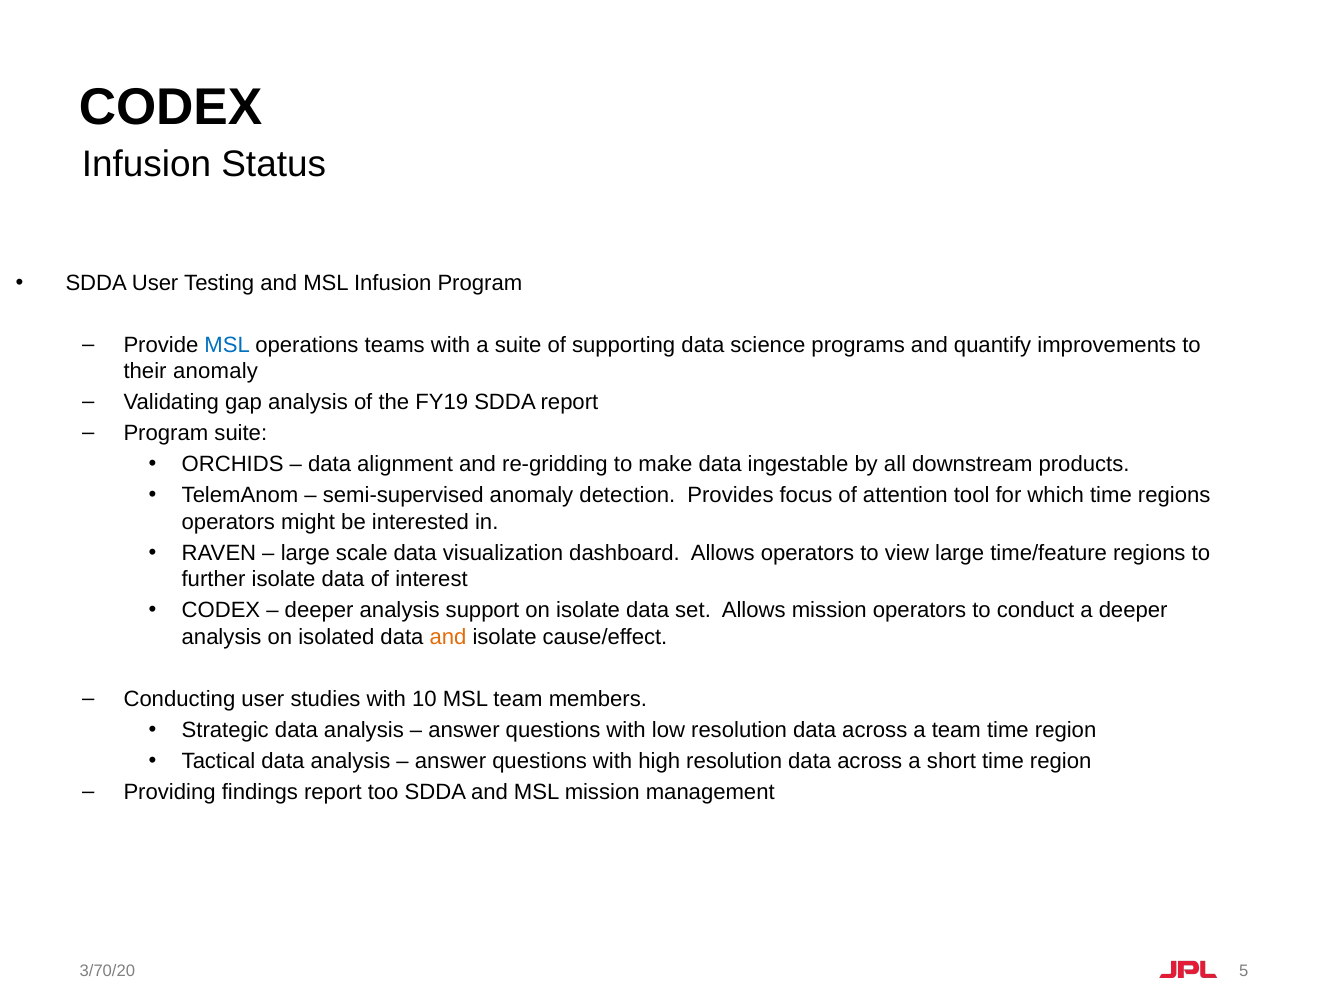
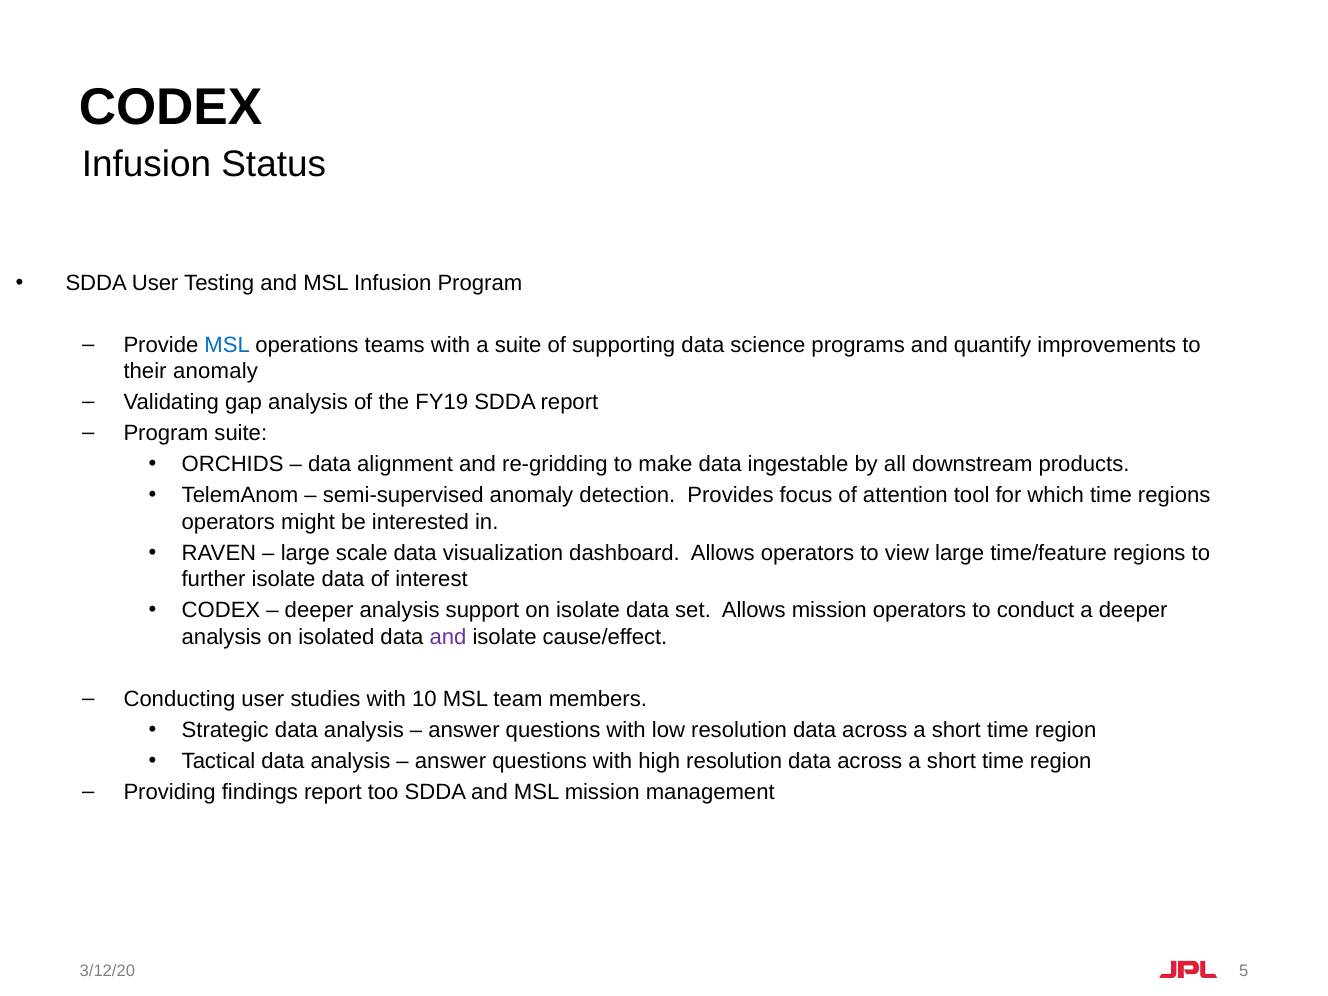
and colour: orange -> purple (448, 637)
team: team -> short (956, 730)
3/70/20: 3/70/20 -> 3/12/20 (107, 971)
